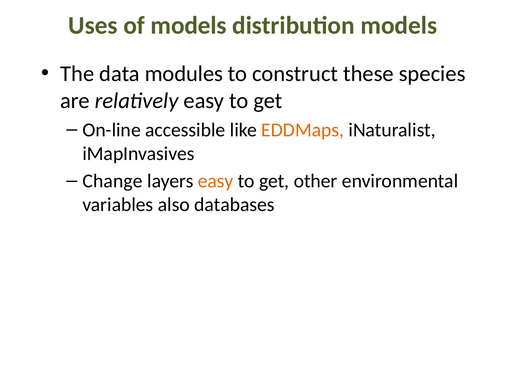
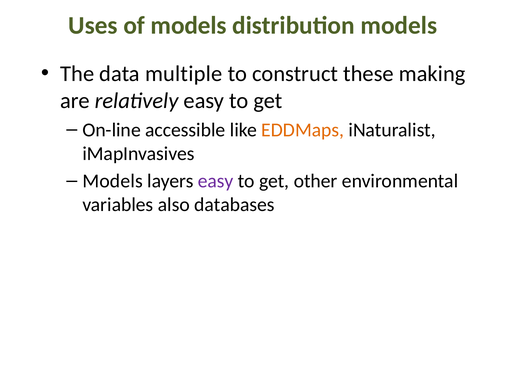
modules: modules -> multiple (184, 74)
species: species -> making (432, 74)
Change: Change -> Models (113, 181)
easy colour: orange -> purple (216, 181)
